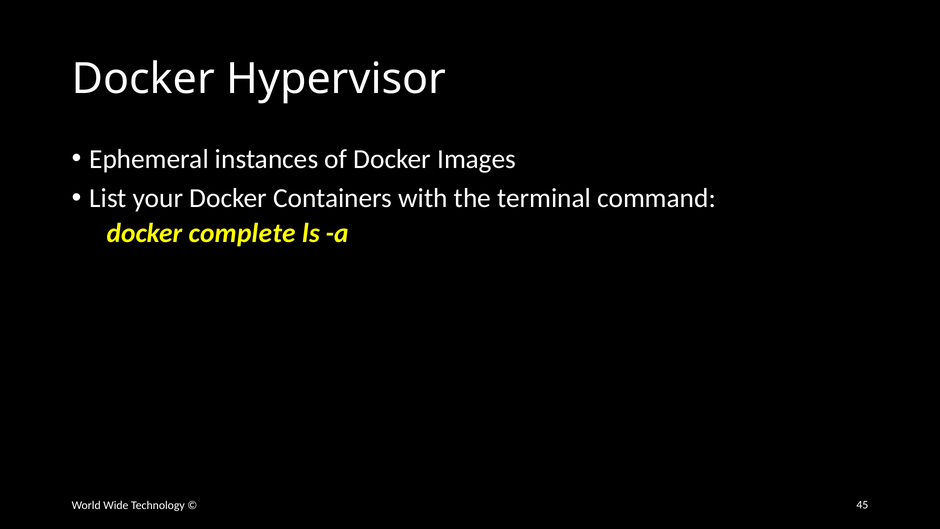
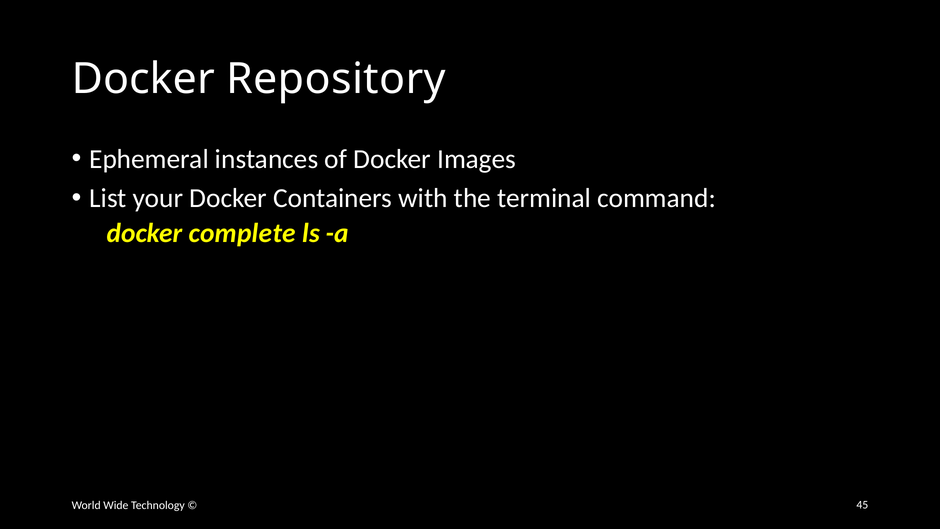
Hypervisor: Hypervisor -> Repository (336, 79)
